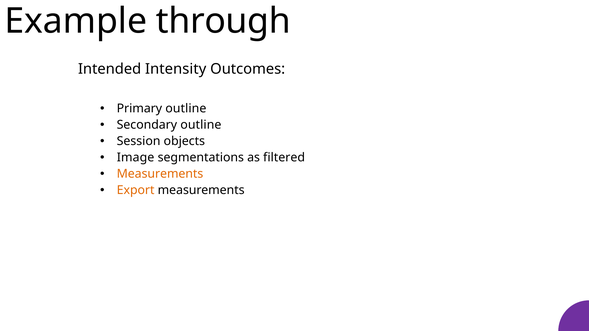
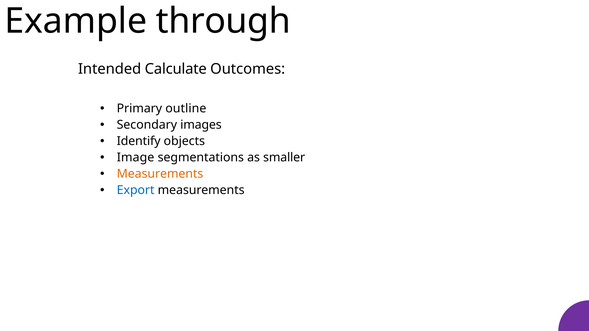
Intensity: Intensity -> Calculate (176, 69)
Secondary outline: outline -> images (201, 125)
Session: Session -> Identify (139, 141)
filtered: filtered -> smaller (284, 158)
Export colour: orange -> blue (136, 190)
